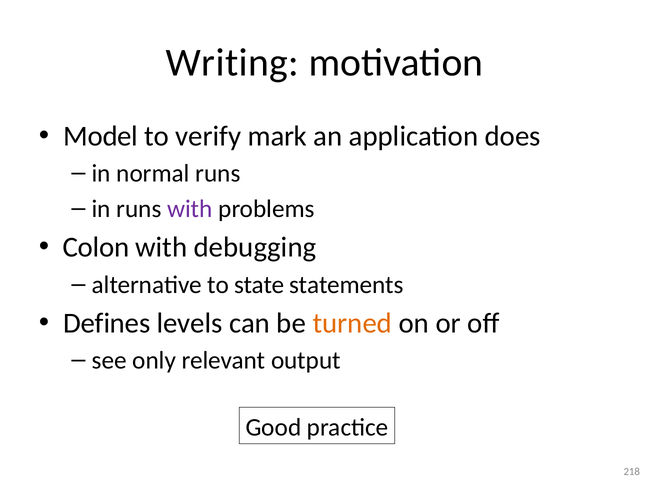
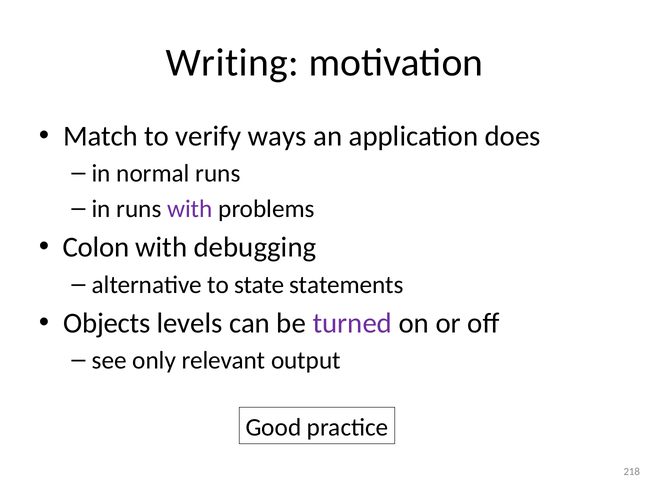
Model: Model -> Match (101, 136)
mark: mark -> ways (277, 136)
Defines: Defines -> Objects (107, 323)
turned colour: orange -> purple (352, 323)
